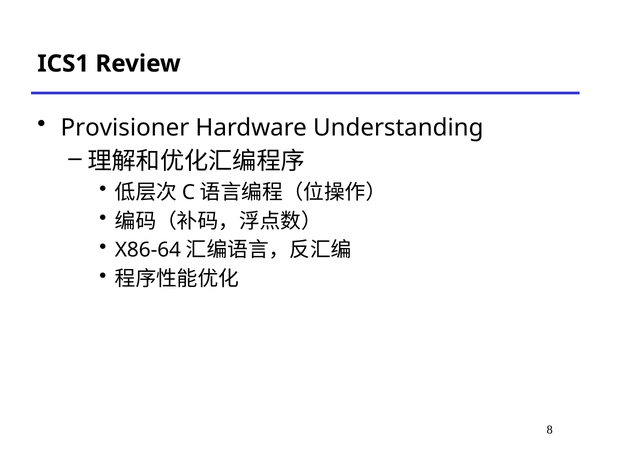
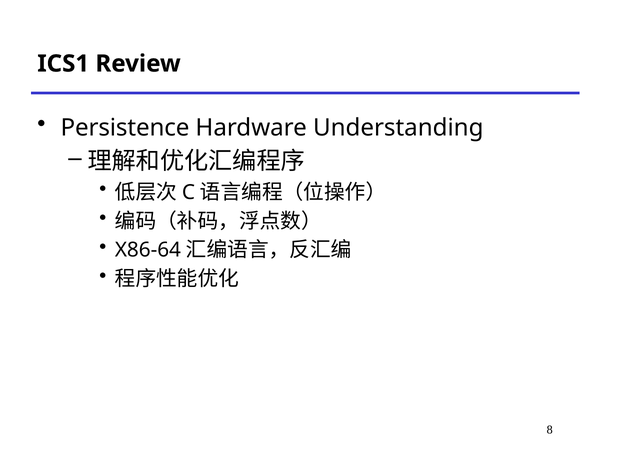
Provisioner: Provisioner -> Persistence (125, 128)
